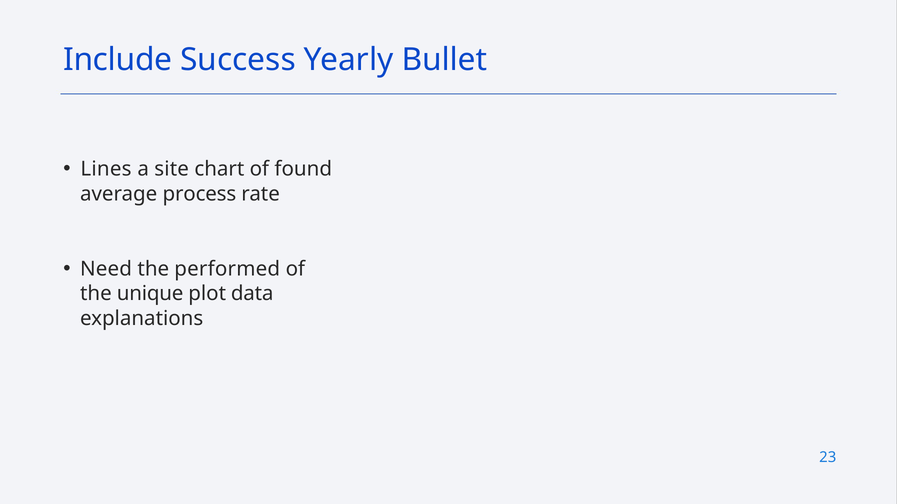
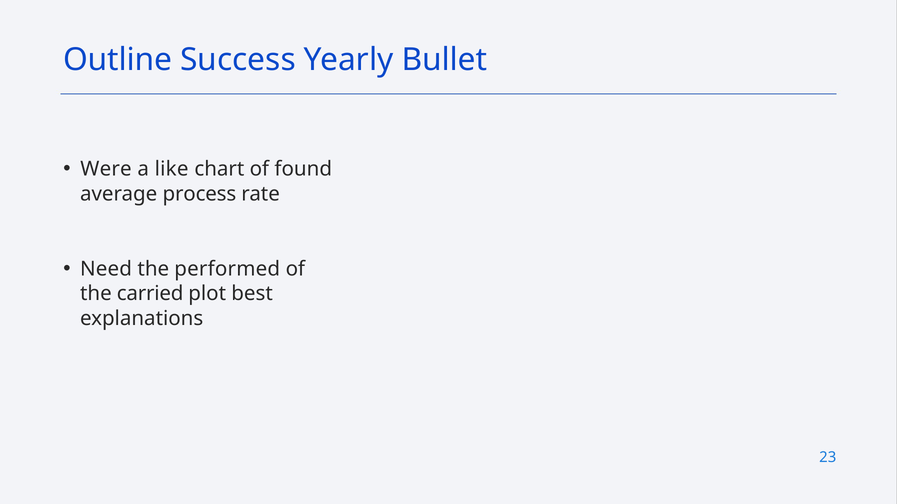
Include: Include -> Outline (118, 60)
Lines: Lines -> Were (106, 169)
site: site -> like (172, 169)
unique: unique -> carried (150, 294)
data: data -> best (252, 294)
